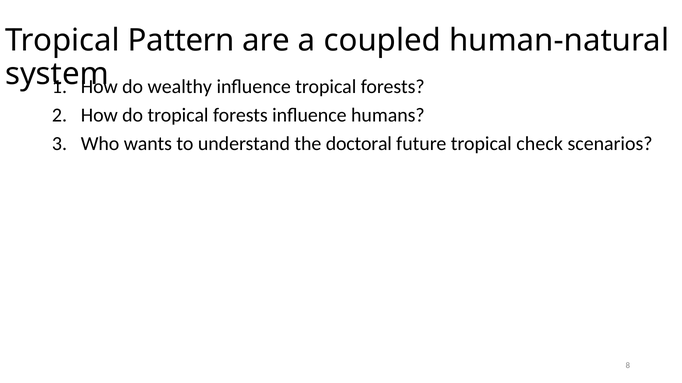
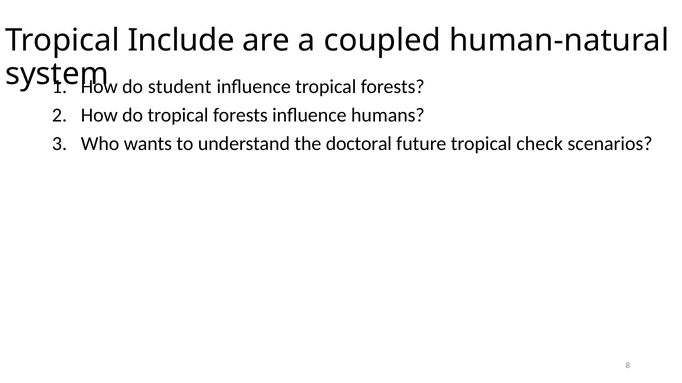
Pattern: Pattern -> Include (181, 40)
wealthy: wealthy -> student (180, 87)
